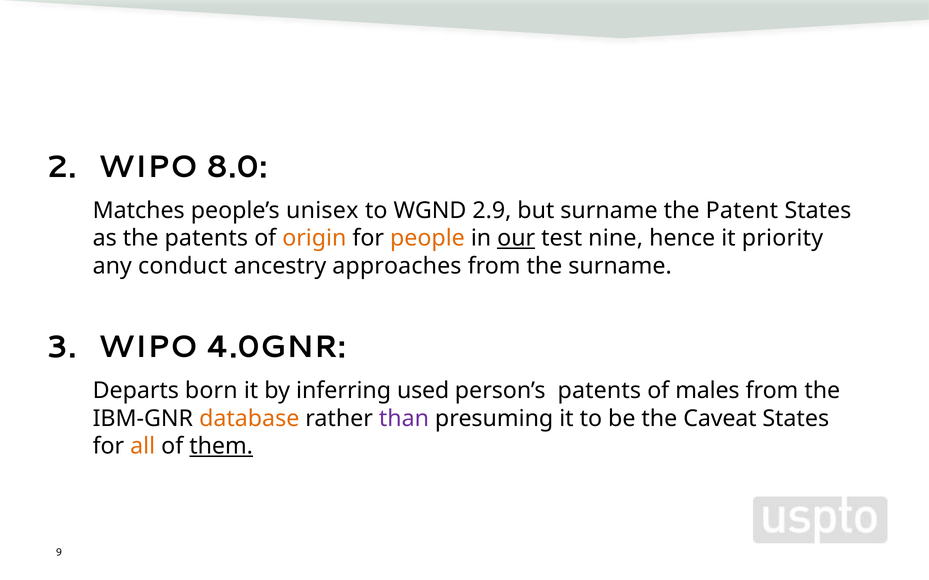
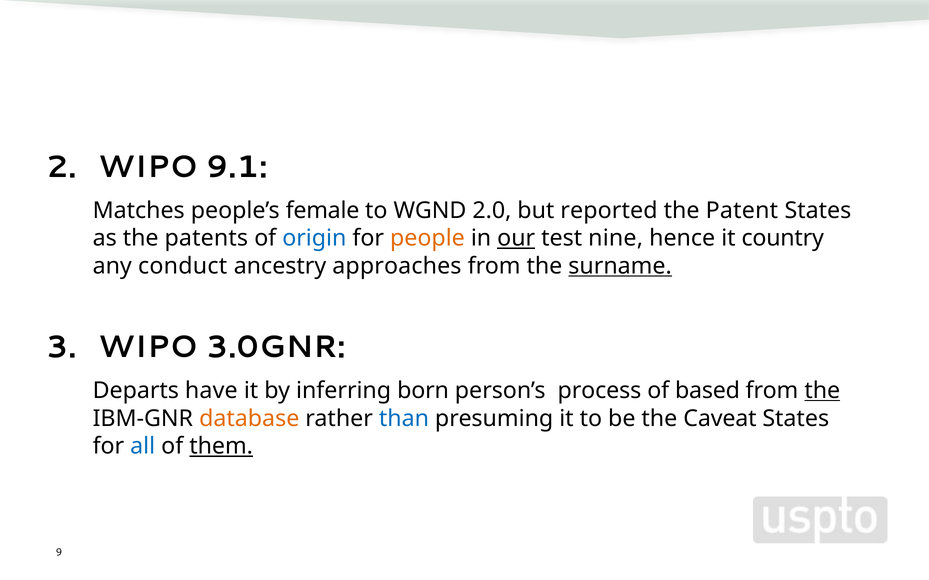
8.0: 8.0 -> 9.1 (237, 167)
unisex: unisex -> female (323, 211)
2.9: 2.9 -> 2.0 (492, 211)
but surname: surname -> reported (609, 211)
origin colour: orange -> blue (314, 238)
priority: priority -> country (783, 238)
surname underline: none -> present (620, 266)
4.0GNR: 4.0GNR -> 3.0GNR (276, 347)
born: born -> have (211, 391)
used: used -> born (423, 391)
person’s patents: patents -> process (599, 391)
males: males -> based (707, 391)
the underline: none -> present (822, 391)
than colour: purple -> blue (404, 419)
all colour: orange -> blue (143, 447)
